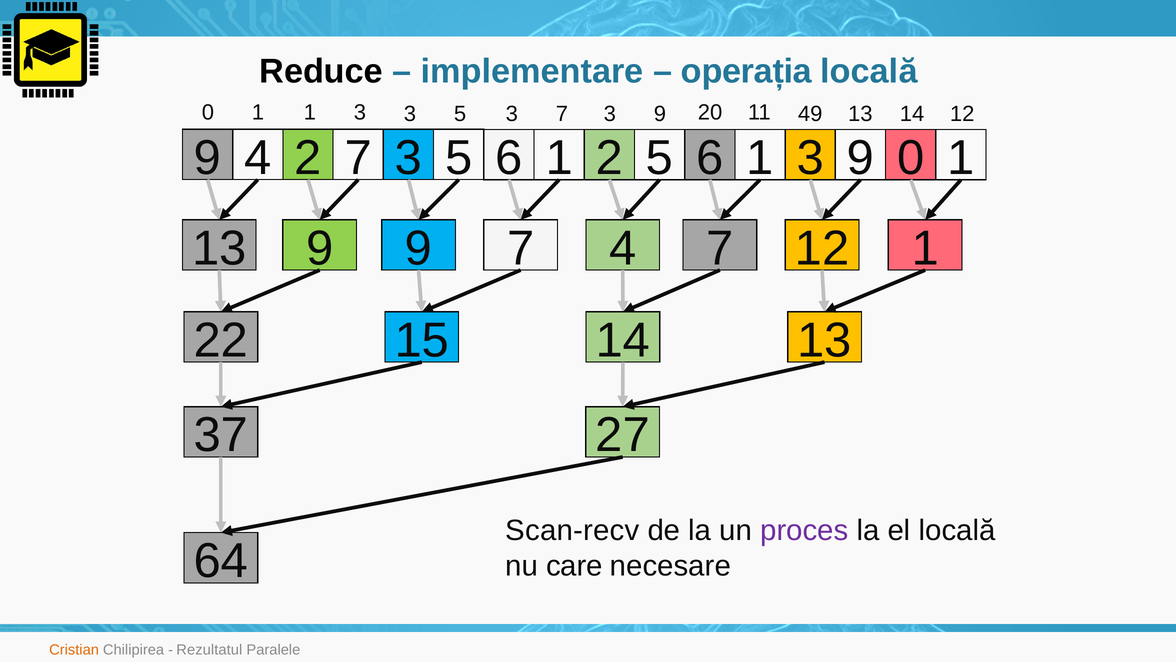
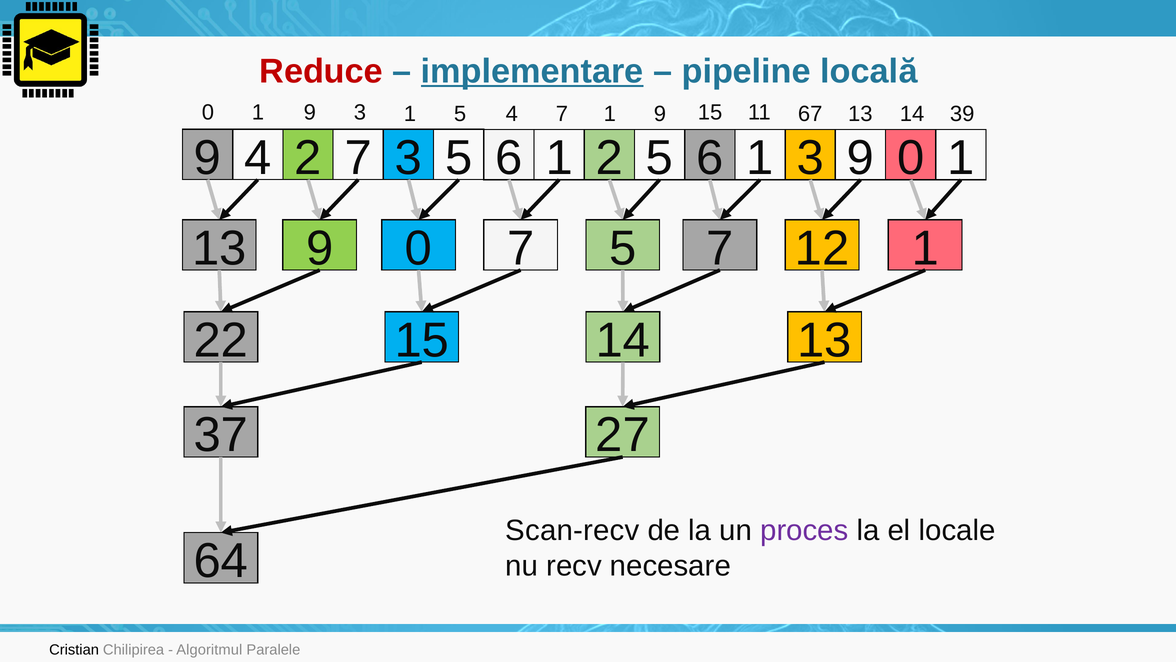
Reduce colour: black -> red (321, 71)
implementare underline: none -> present (532, 71)
operația: operația -> pipeline (746, 71)
0 1 1: 1 -> 9 (310, 113)
3 3: 3 -> 1 (410, 114)
5 3: 3 -> 4 (512, 114)
3: 3 -> 1 (610, 114)
9 20: 20 -> 15 (710, 112)
49: 49 -> 67 (810, 114)
14 12: 12 -> 39 (962, 114)
9: 9 -> 0 (419, 248)
4: 4 -> 5 (623, 248)
el locală: locală -> locale (957, 530)
care: care -> recv (574, 566)
Cristian colour: orange -> black (74, 649)
Rezultatul: Rezultatul -> Algoritmul (209, 649)
